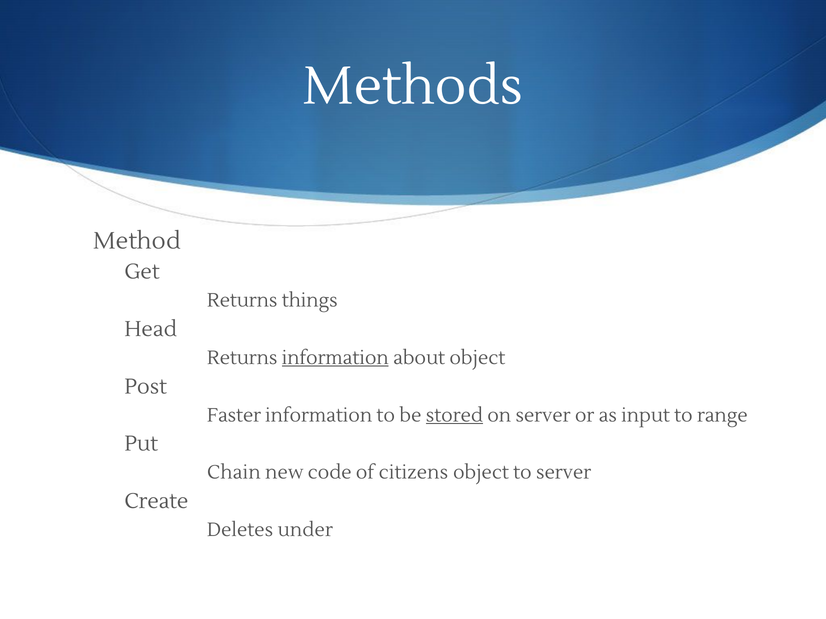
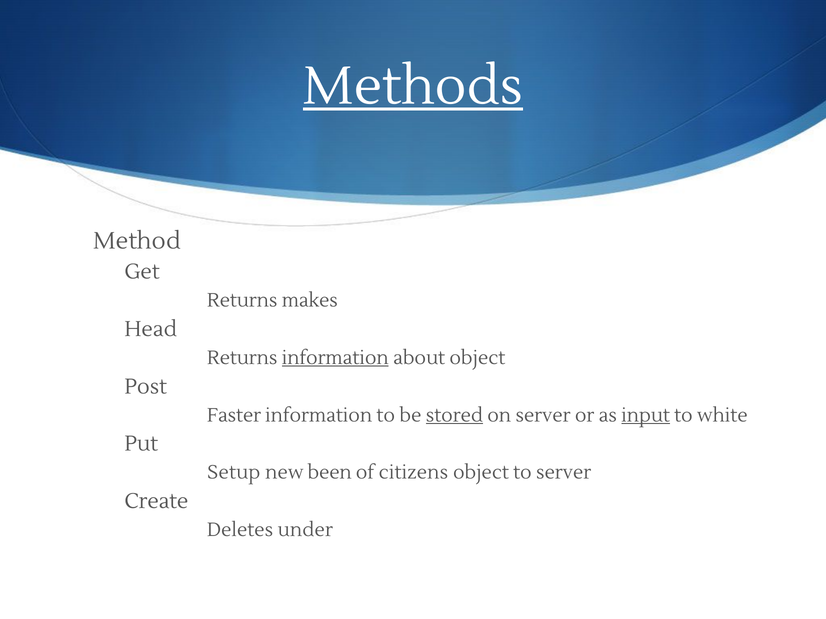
Methods underline: none -> present (413, 86)
things: things -> makes (310, 301)
input underline: none -> present (646, 416)
range: range -> white (722, 416)
Chain: Chain -> Setup (234, 473)
code: code -> been (330, 473)
